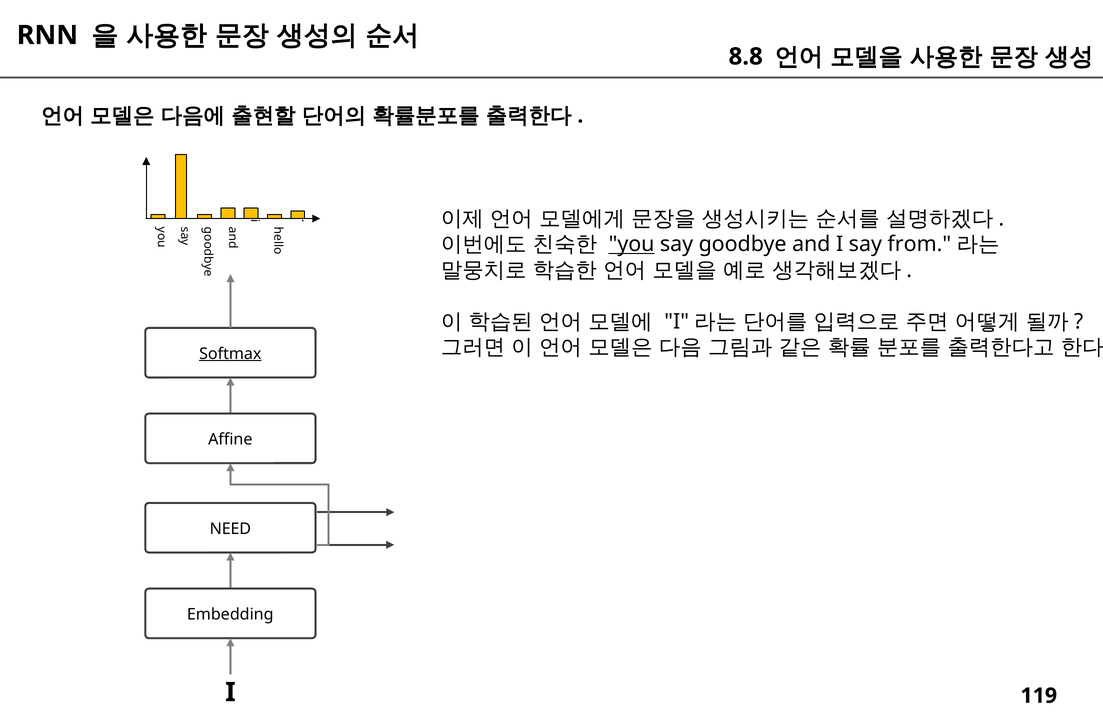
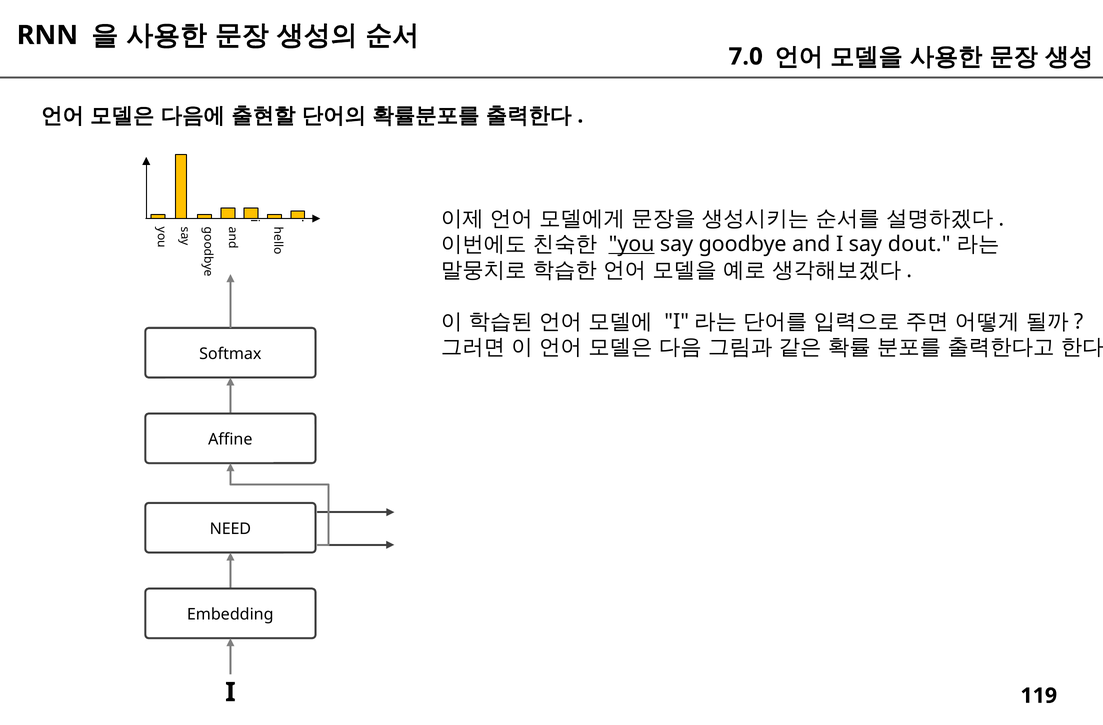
8.8: 8.8 -> 7.0 (746, 57)
from: from -> dout (919, 244)
Softmax underline: present -> none (230, 354)
